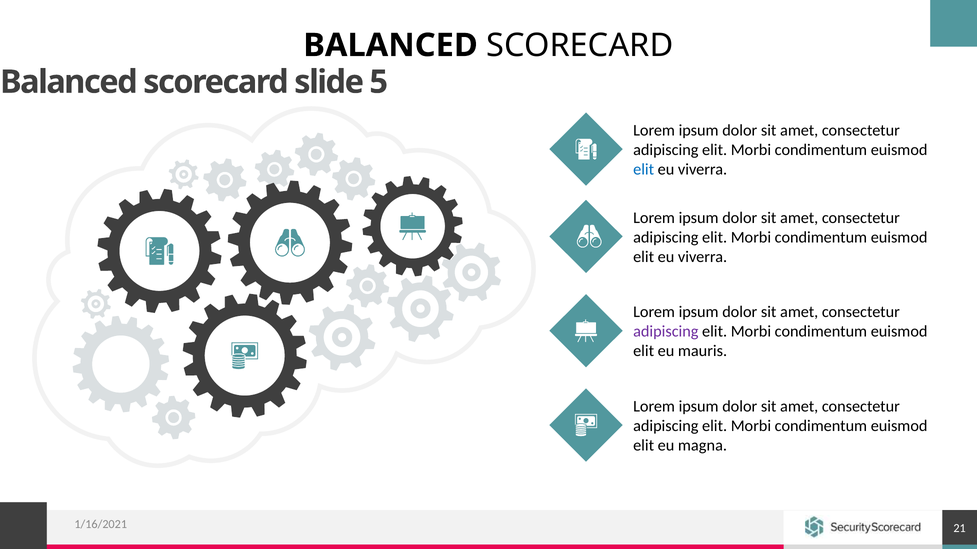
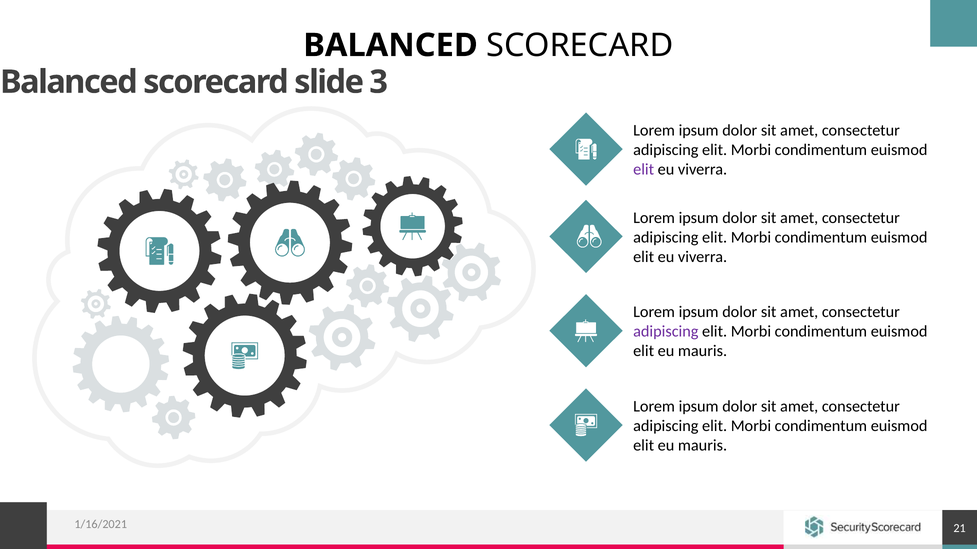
5: 5 -> 3 (379, 82)
elit colour: blue -> purple (644, 170)
magna: magna -> mauris (703, 446)
